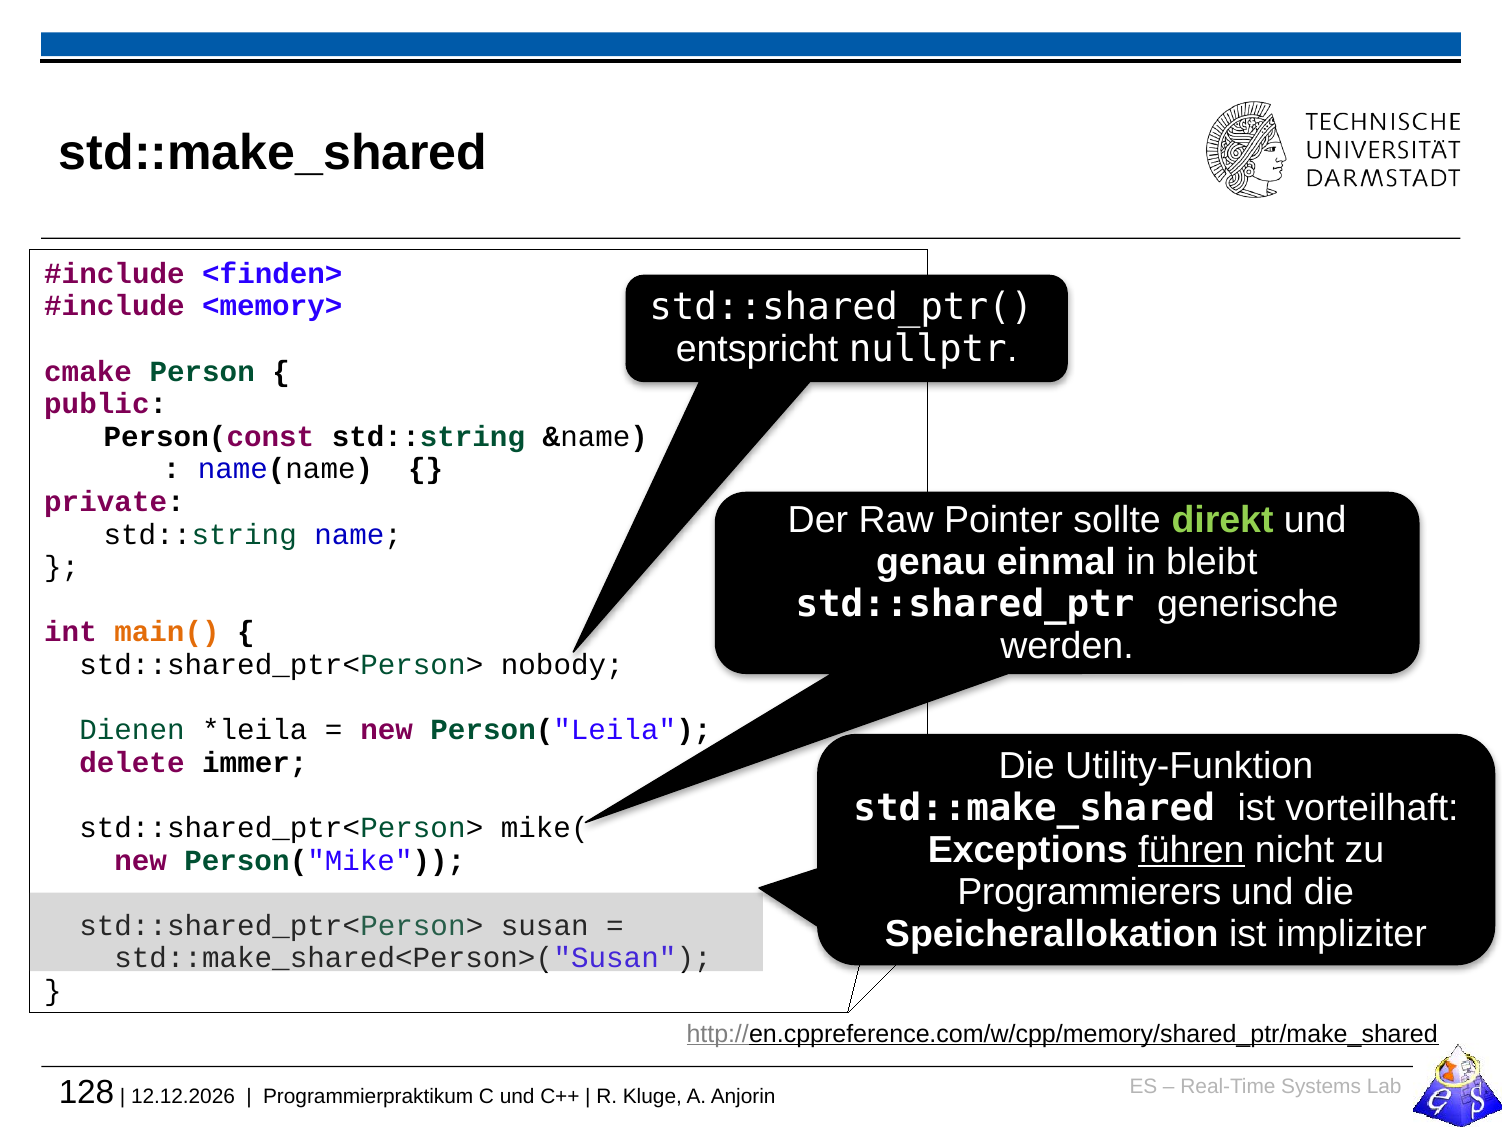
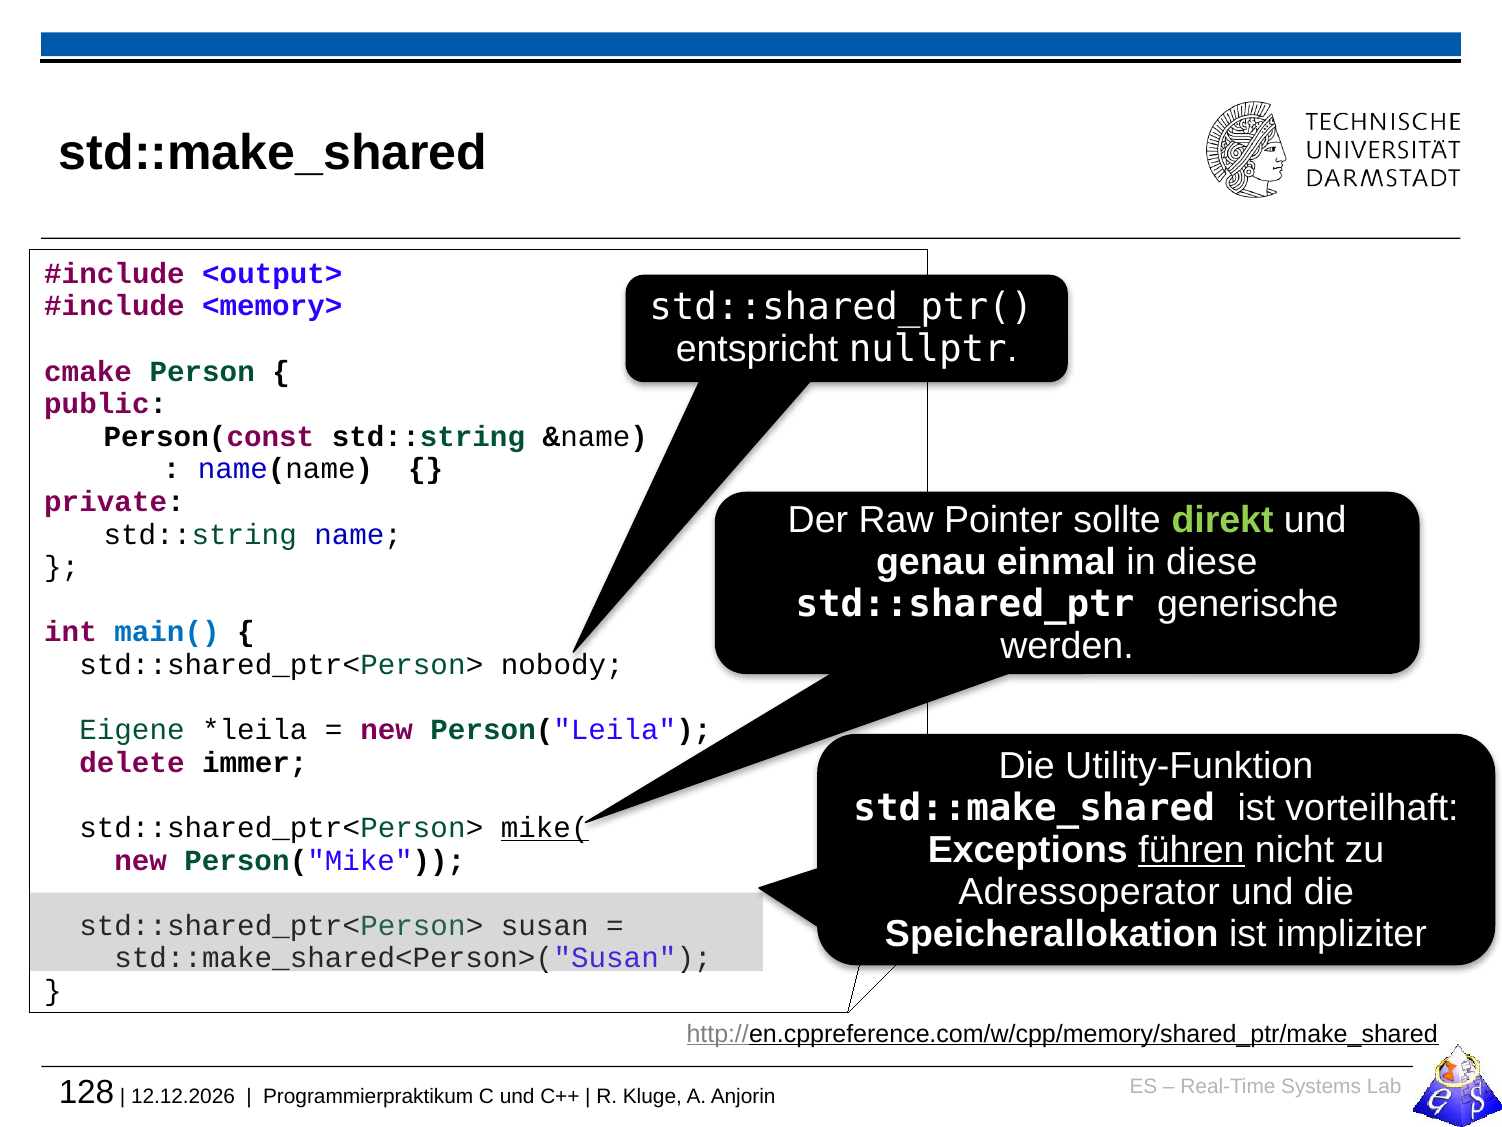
<finden>: <finden> -> <output> (272, 274)
bleibt: bleibt -> diese (1212, 562)
main( colour: orange -> blue (167, 632)
Dienen: Dienen -> Eigene (132, 730)
mike( underline: none -> present (545, 828)
Programmierers: Programmierers -> Adressoperator (1089, 891)
